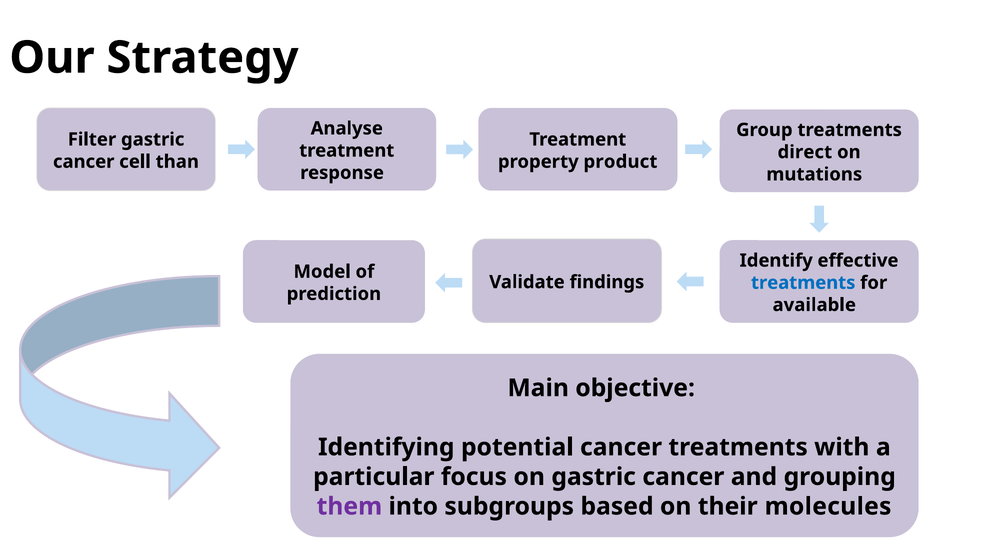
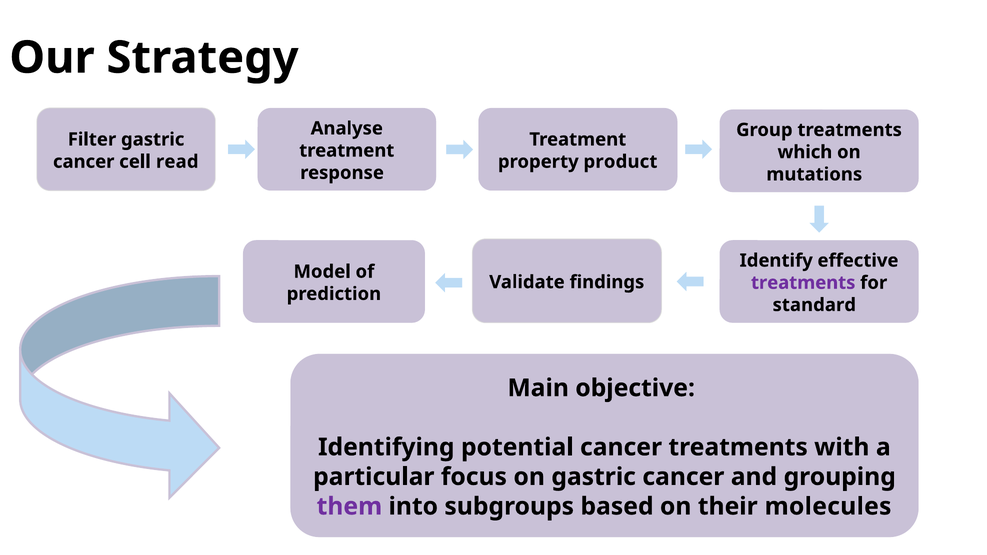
direct: direct -> which (805, 152)
than: than -> read (177, 162)
treatments colour: blue -> purple (803, 283)
available: available -> standard (814, 305)
